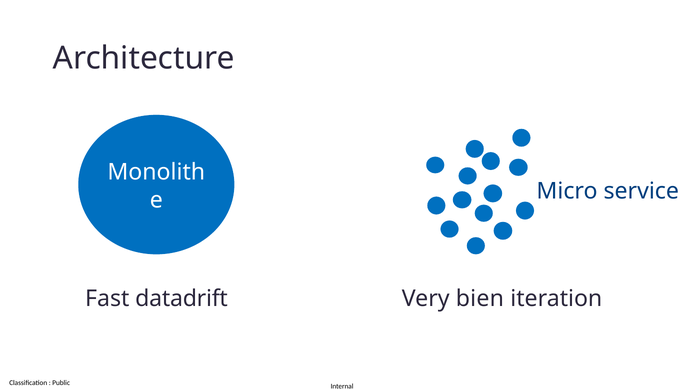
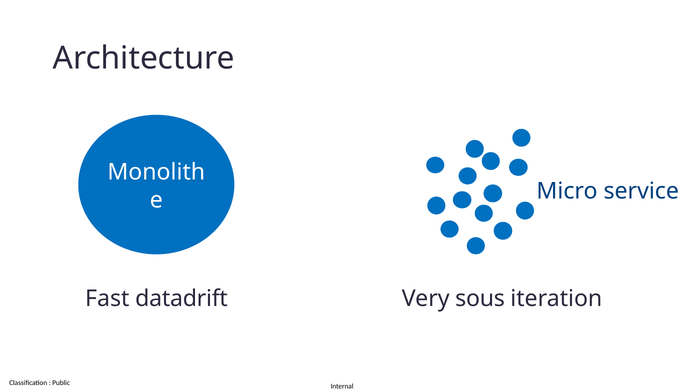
bien: bien -> sous (480, 298)
